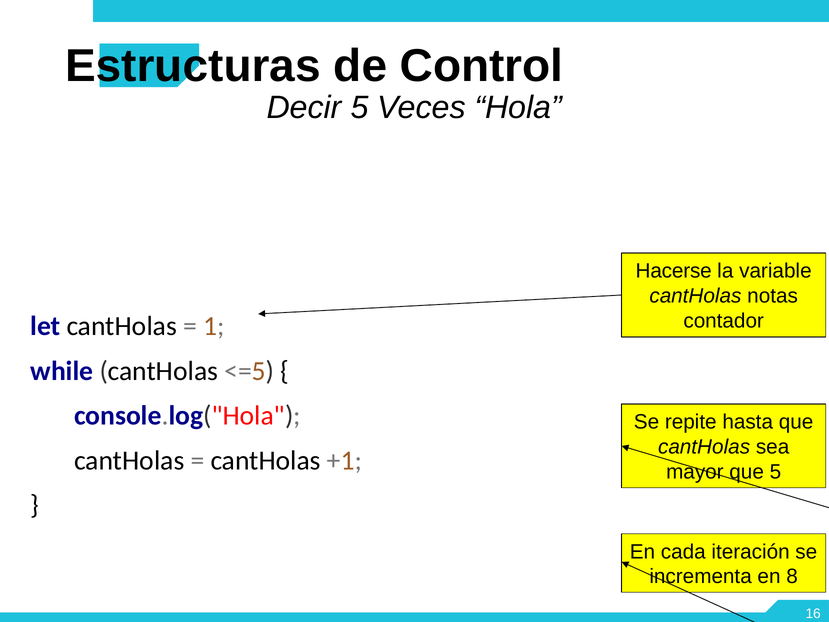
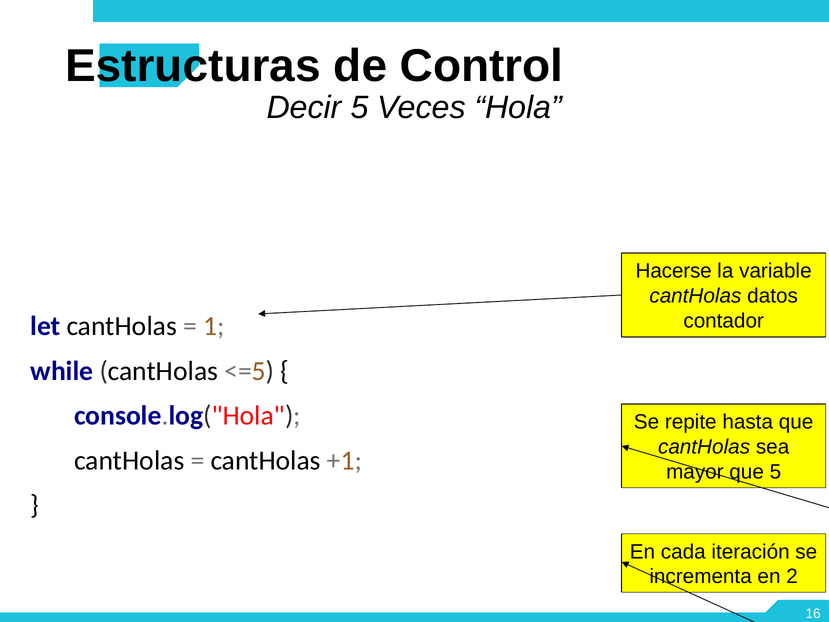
notas: notas -> datos (773, 296)
8: 8 -> 2 (792, 576)
